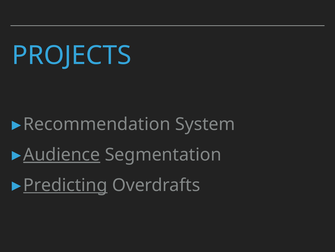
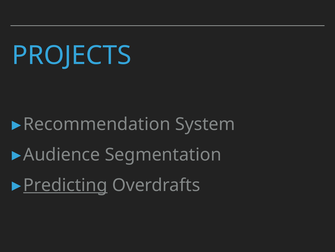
Audience underline: present -> none (62, 154)
